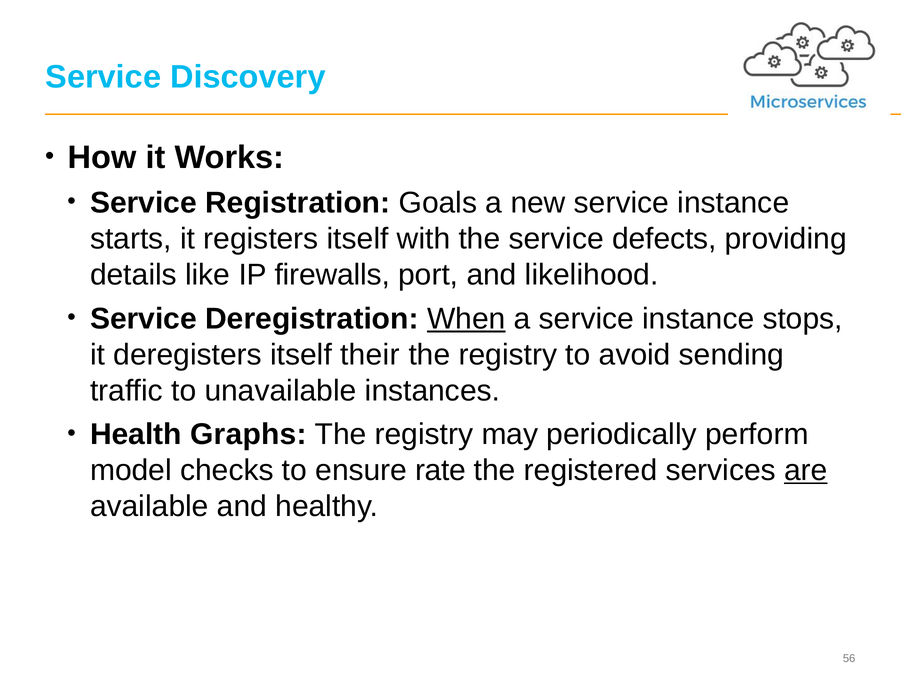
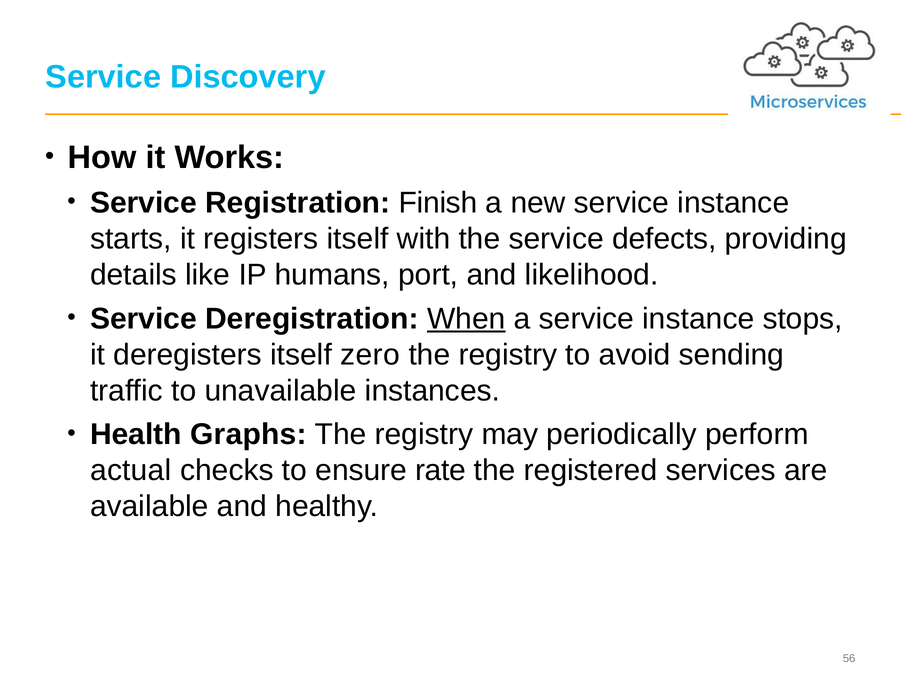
Goals: Goals -> Finish (438, 203)
firewalls: firewalls -> humans (332, 275)
their: their -> zero (370, 355)
model: model -> actual (131, 471)
are underline: present -> none (806, 471)
